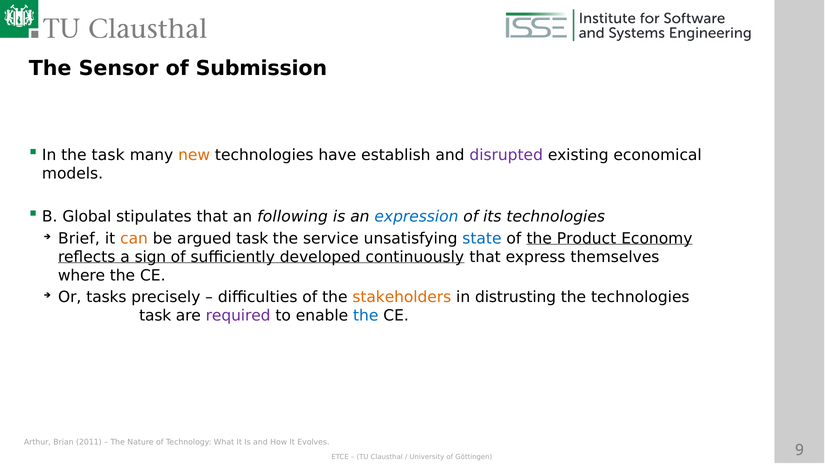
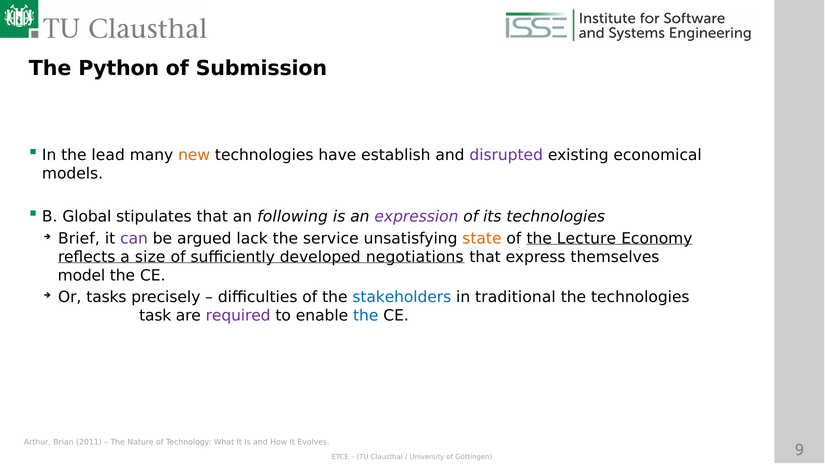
Sensor: Sensor -> Python (119, 69)
the task: task -> lead (108, 155)
expression colour: blue -> purple (416, 217)
can colour: orange -> purple (134, 238)
argued task: task -> lack (252, 238)
state colour: blue -> orange (482, 238)
Product: Product -> Lecture (586, 238)
sign: sign -> size (150, 257)
continuously: continuously -> negotiations (415, 257)
where: where -> model (81, 276)
stakeholders colour: orange -> blue (402, 297)
distrusting: distrusting -> traditional (515, 297)
